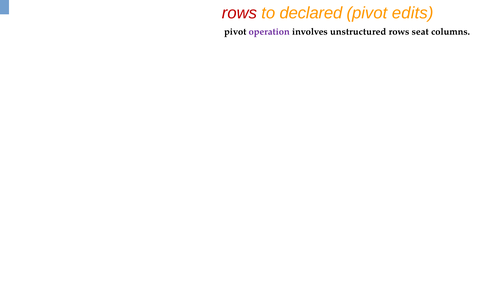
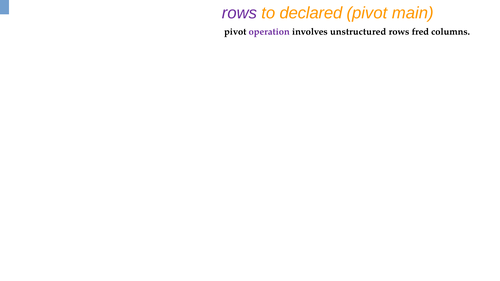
rows colour: red -> purple (239, 13)
edits: edits -> main (413, 13)
seat: seat -> fred (420, 32)
